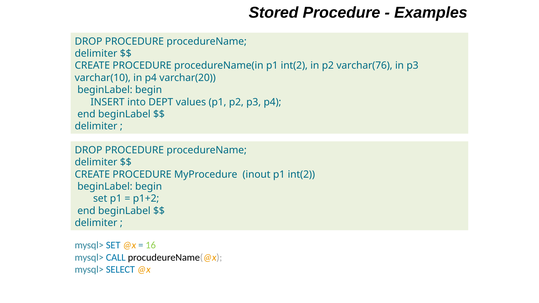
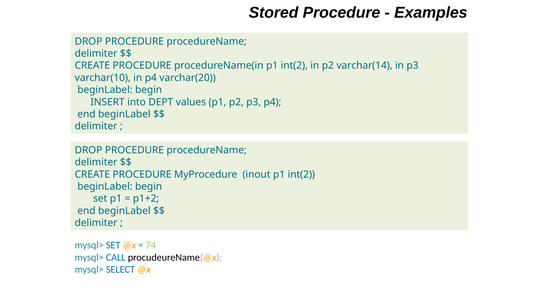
varchar(76: varchar(76 -> varchar(14 (364, 66)
16: 16 -> 74 (151, 245)
